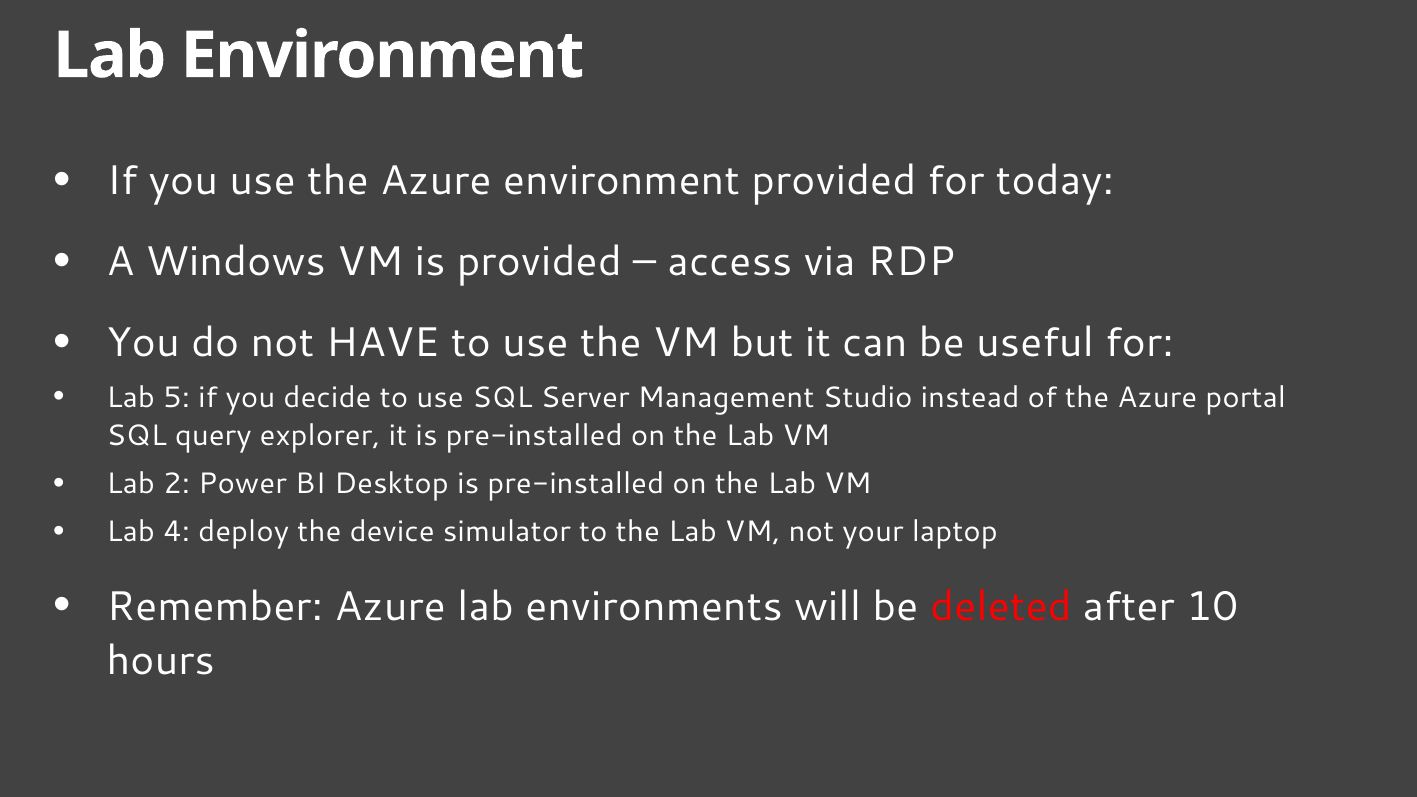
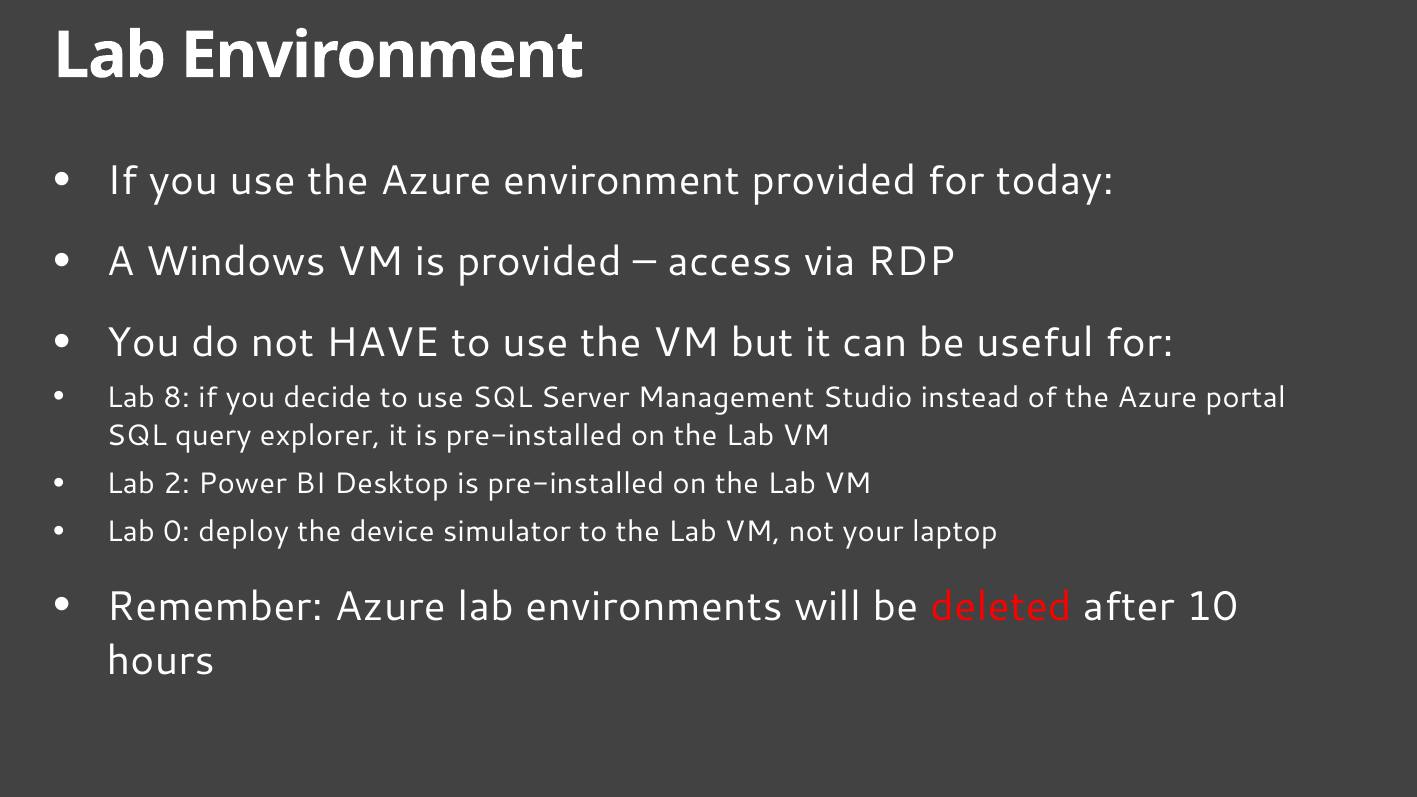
5: 5 -> 8 (177, 397)
4: 4 -> 0 (177, 532)
